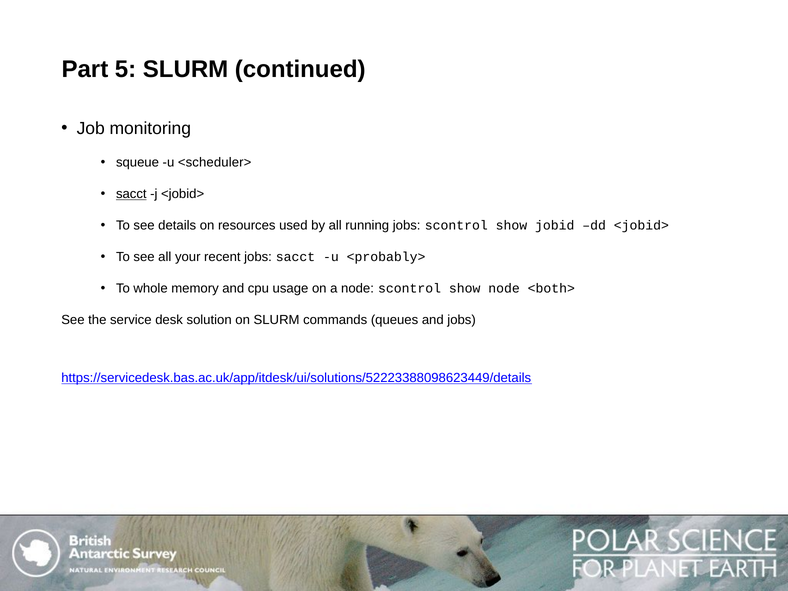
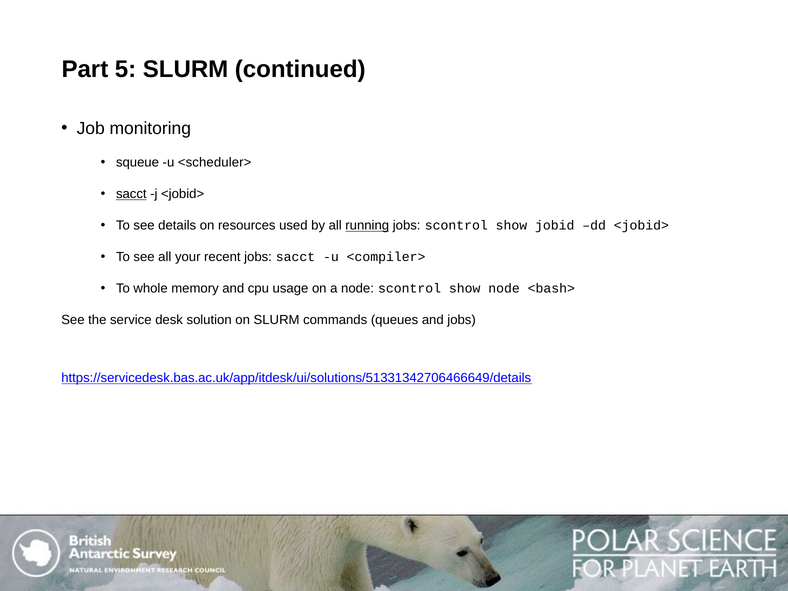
running underline: none -> present (367, 226)
<probably>: <probably> -> <compiler> (386, 257)
<both>: <both> -> <bash> (551, 289)
https://servicedesk.bas.ac.uk/app/itdesk/ui/solutions/52223388098623449/details: https://servicedesk.bas.ac.uk/app/itdesk/ui/solutions/52223388098623449/details -> https://servicedesk.bas.ac.uk/app/itdesk/ui/solutions/51331342706466649/details (296, 378)
